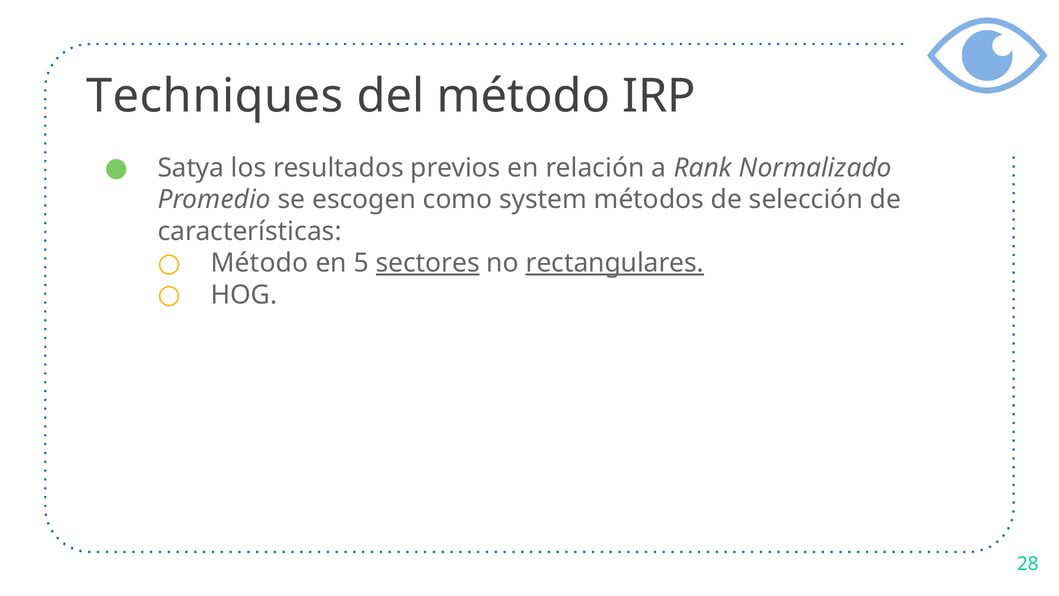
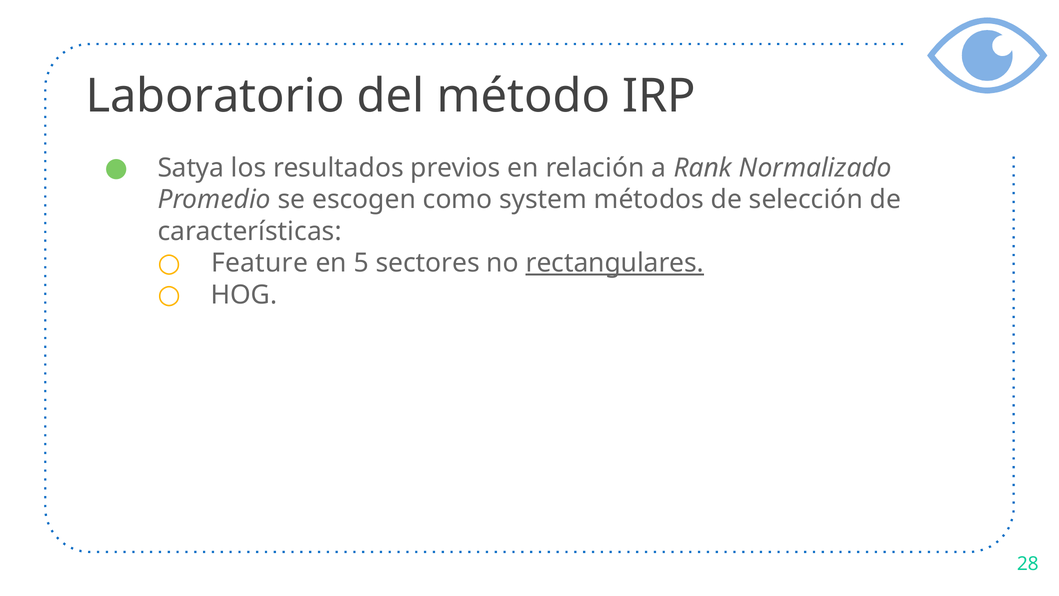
Techniques: Techniques -> Laboratorio (215, 96)
Método: Método -> Feature (259, 263)
sectores underline: present -> none (428, 263)
